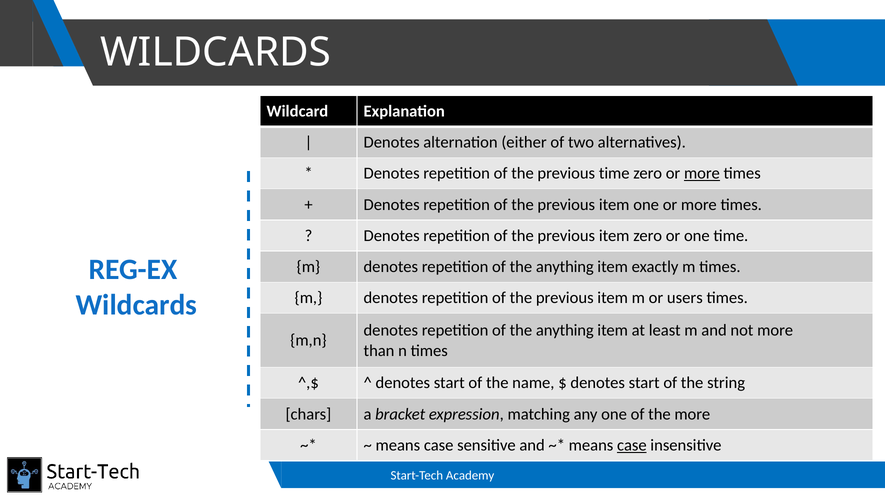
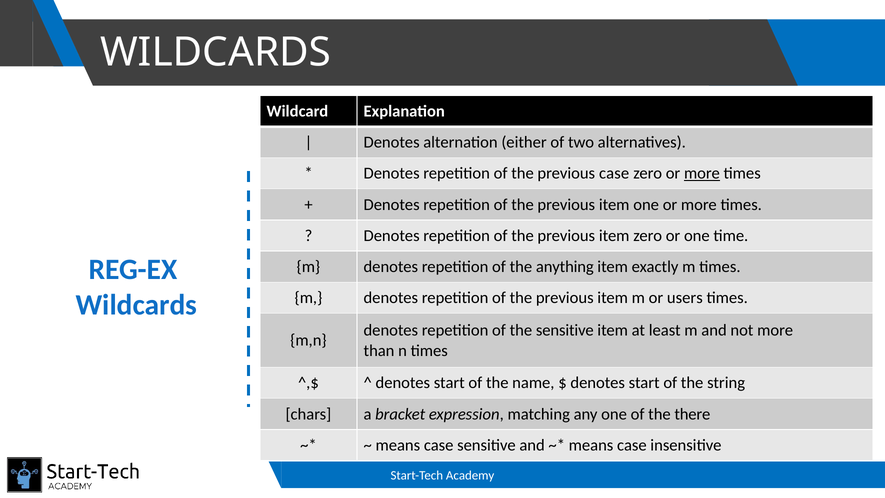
previous time: time -> case (614, 173)
anything: anything -> sensitive (565, 330)
the more: more -> there (692, 414)
case underline: present -> none (632, 445)
